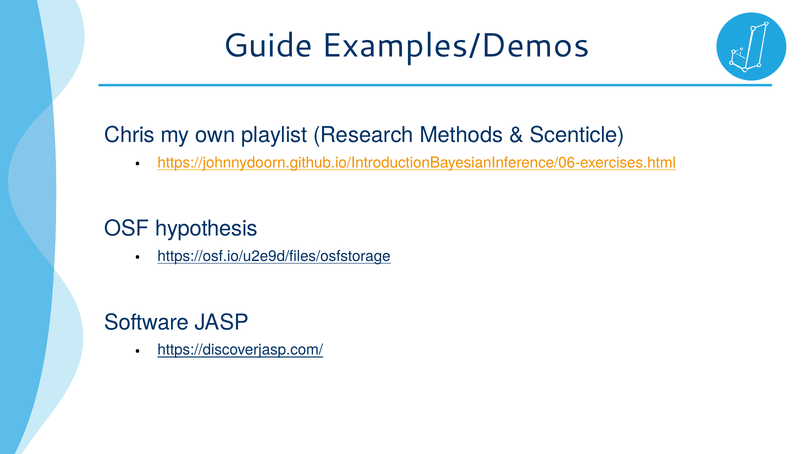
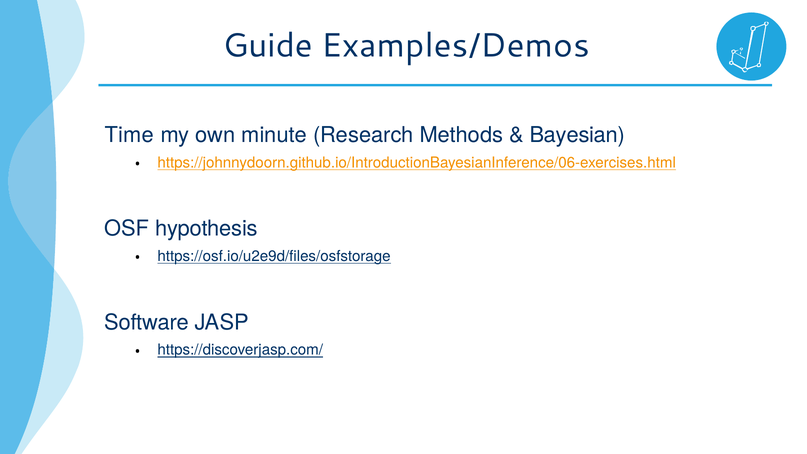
Chris: Chris -> Time (129, 135)
playlist: playlist -> minute (274, 135)
Scenticle: Scenticle -> Bayesian (577, 135)
